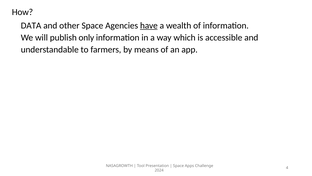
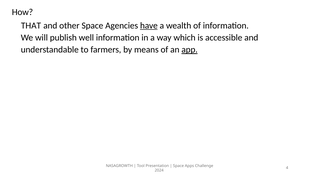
DATA: DATA -> THAT (31, 26)
only: only -> well (86, 38)
app underline: none -> present (190, 50)
